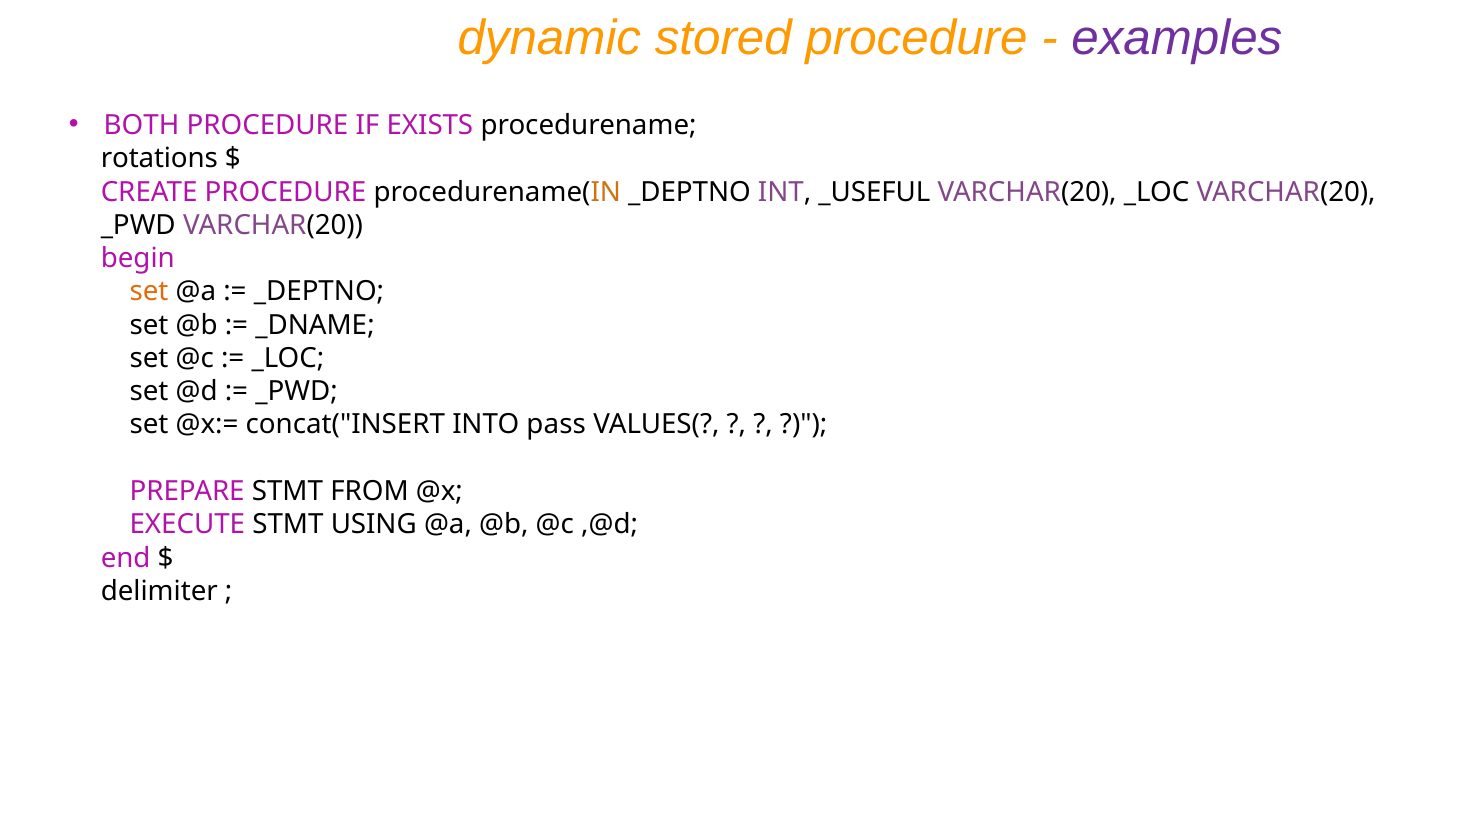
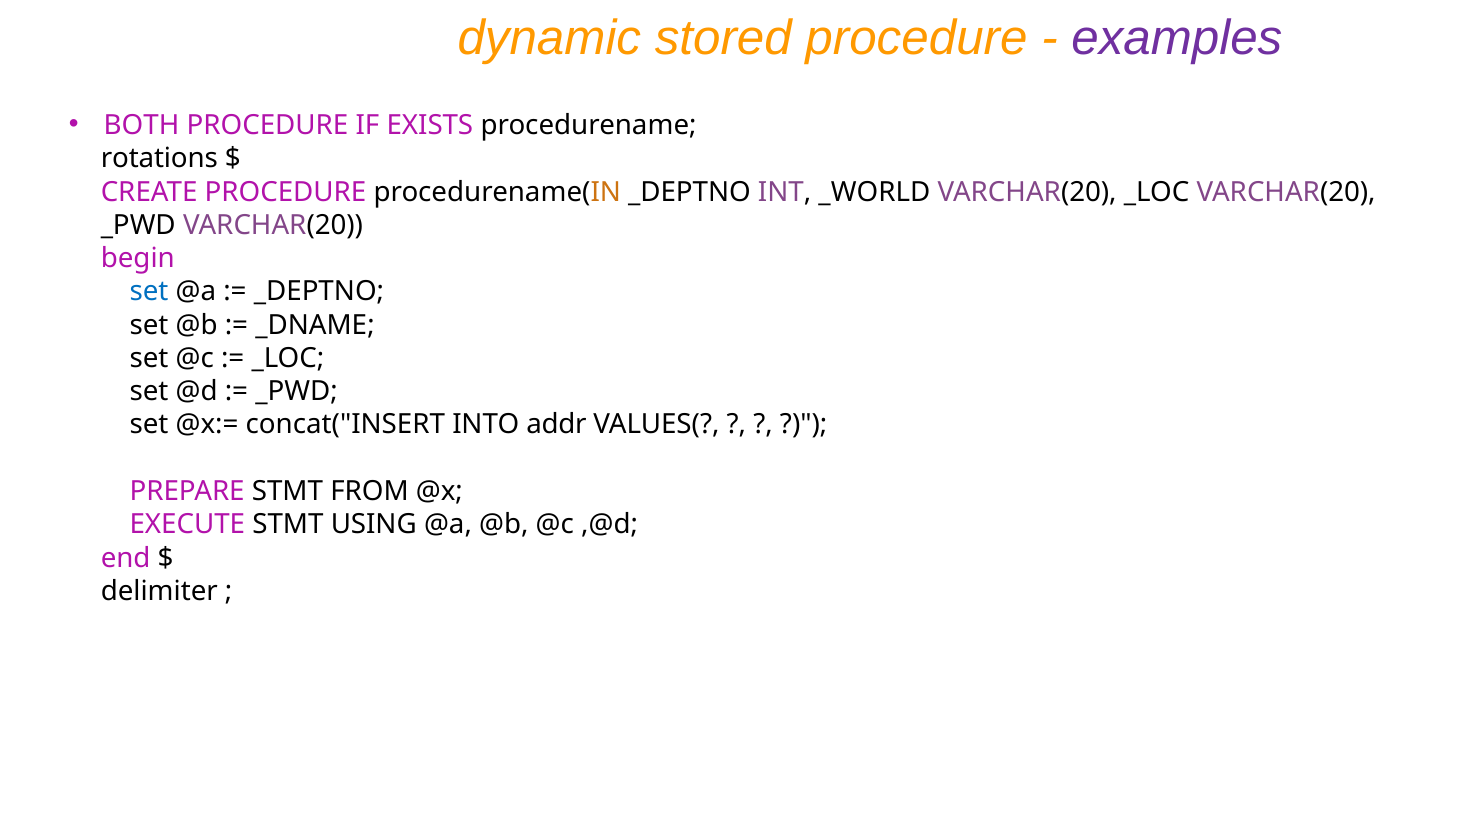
_USEFUL: _USEFUL -> _WORLD (874, 192)
set colour: orange -> blue (149, 292)
pass: pass -> addr (556, 425)
